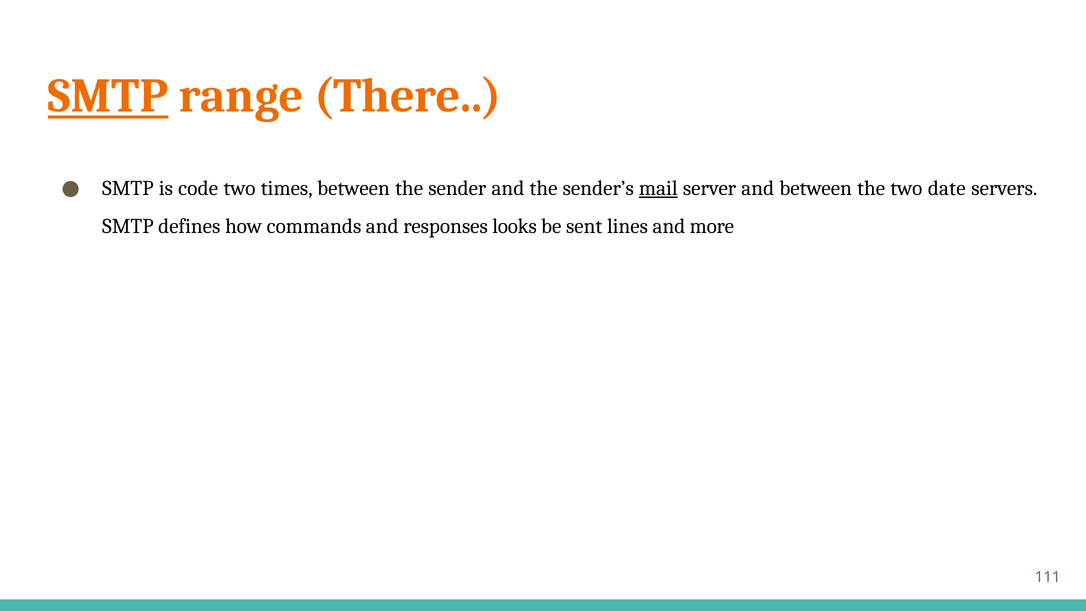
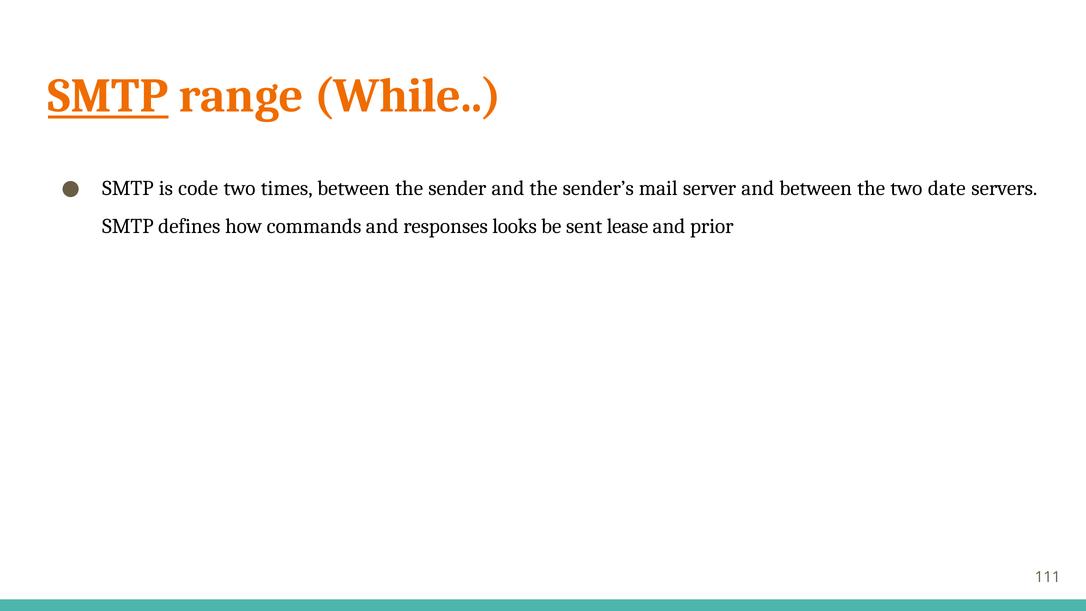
There: There -> While (408, 96)
mail underline: present -> none (658, 188)
lines: lines -> lease (628, 226)
more: more -> prior (712, 226)
